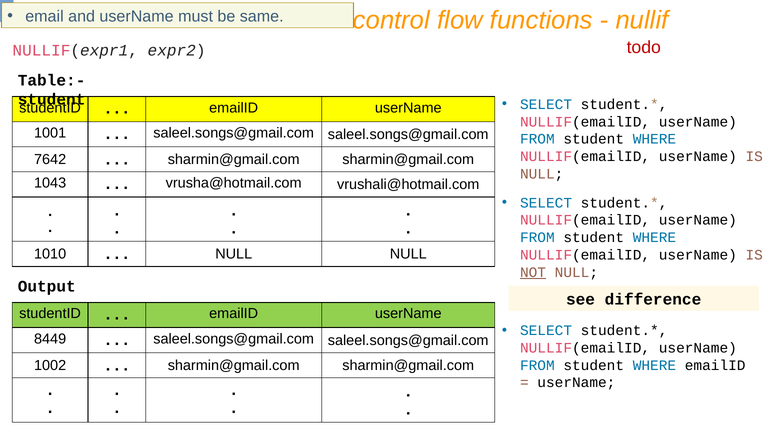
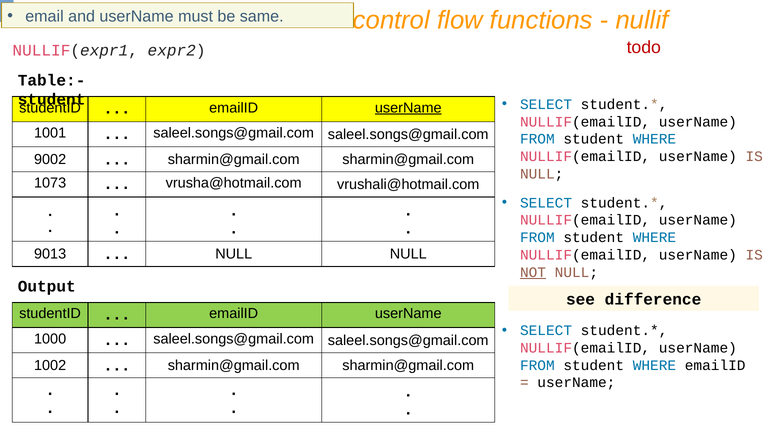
userName underline: none -> present (408, 108)
7642: 7642 -> 9002 (50, 159)
1043: 1043 -> 1073 (50, 183)
1010: 1010 -> 9013 (50, 254)
8449: 8449 -> 1000 (50, 339)
